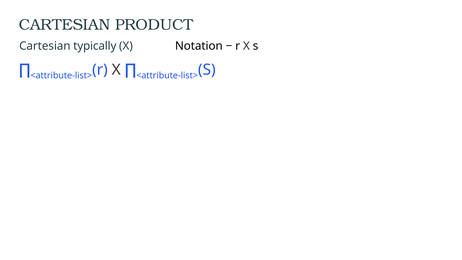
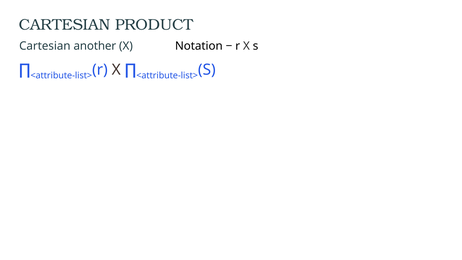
typically: typically -> another (95, 46)
